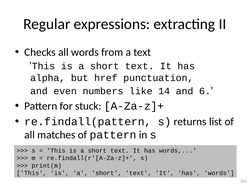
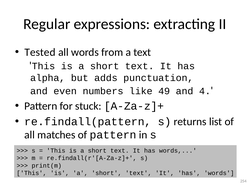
Checks: Checks -> Tested (40, 52)
href: href -> adds (106, 78)
14: 14 -> 49 (164, 91)
6: 6 -> 4 (205, 91)
